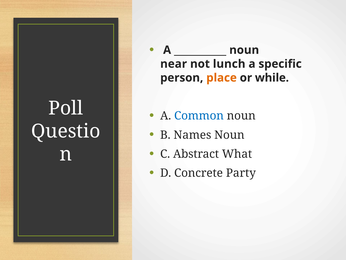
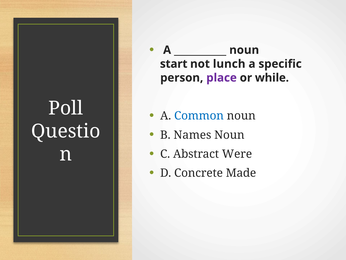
near: near -> start (174, 64)
place colour: orange -> purple (222, 78)
What: What -> Were (237, 154)
Party: Party -> Made (241, 173)
